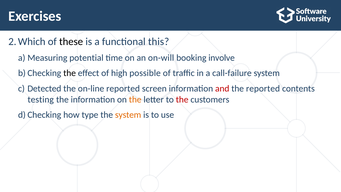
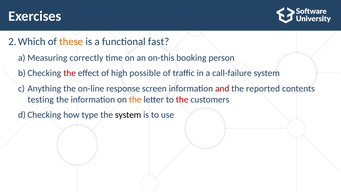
these colour: black -> orange (71, 42)
this: this -> fast (159, 42)
potential: potential -> correctly (86, 58)
on-will: on-will -> on-this (161, 58)
involve: involve -> person (222, 58)
the colour: black -> red (70, 73)
Detected: Detected -> Anything (44, 88)
on-line reported: reported -> response (123, 88)
system colour: orange -> black (128, 115)
